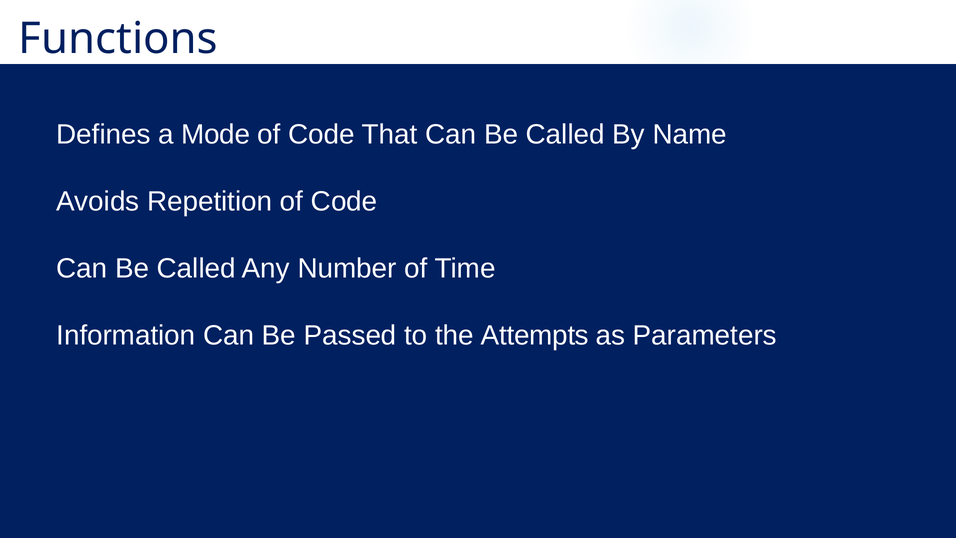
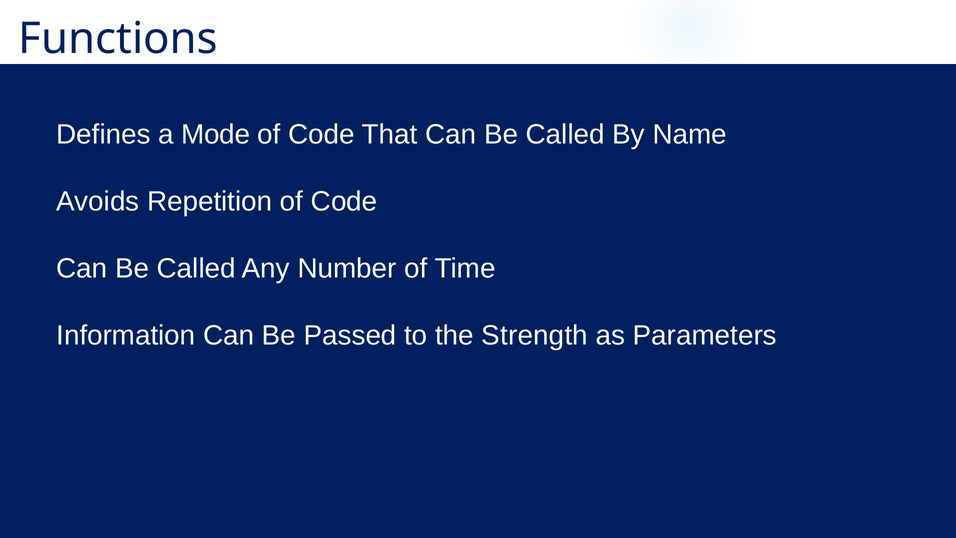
Attempts: Attempts -> Strength (535, 335)
